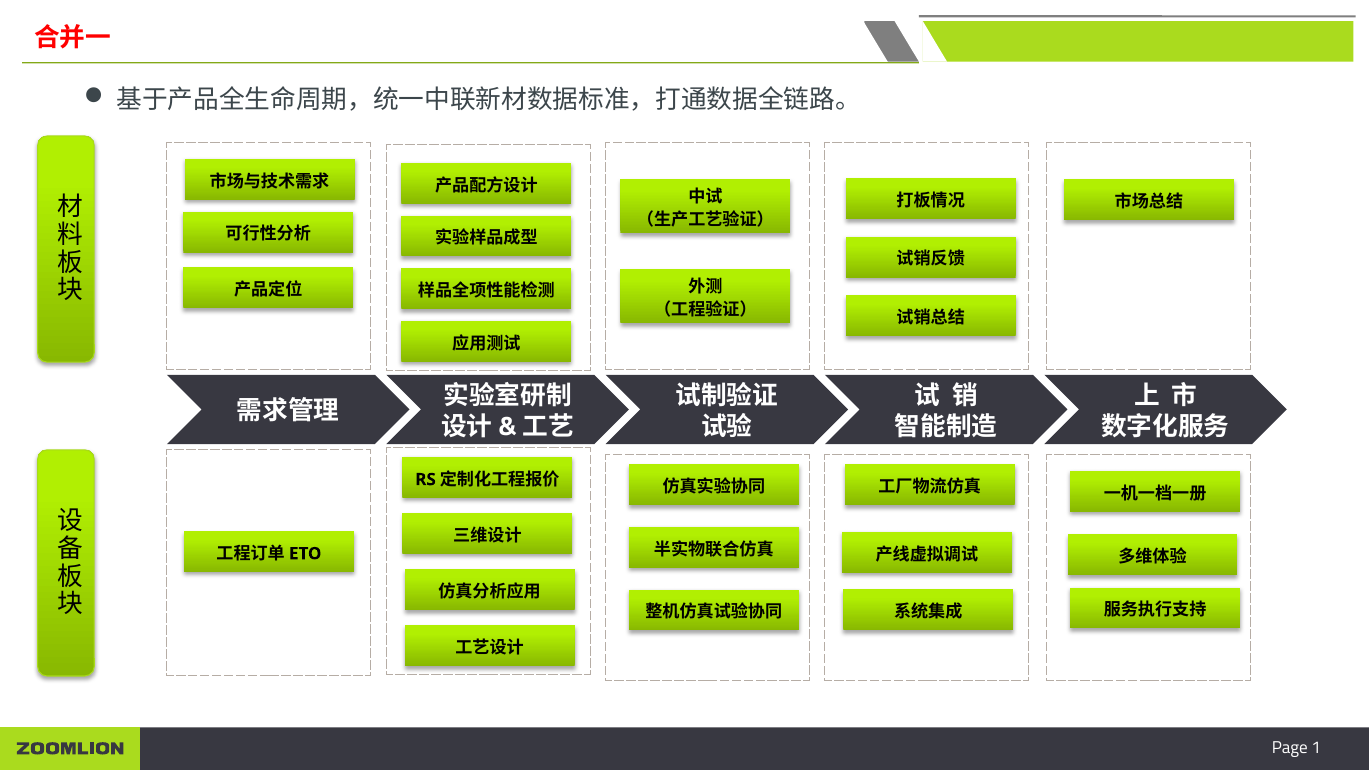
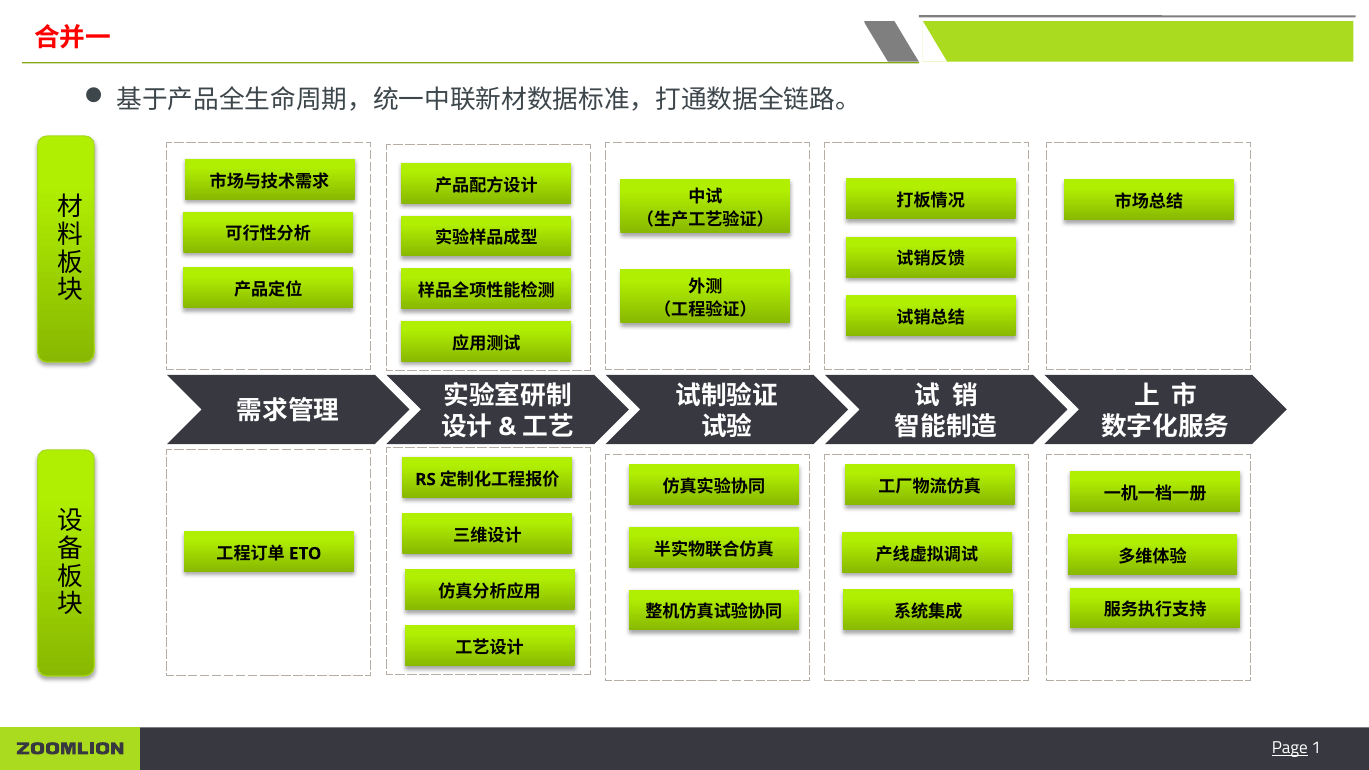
Page underline: none -> present (1290, 748)
